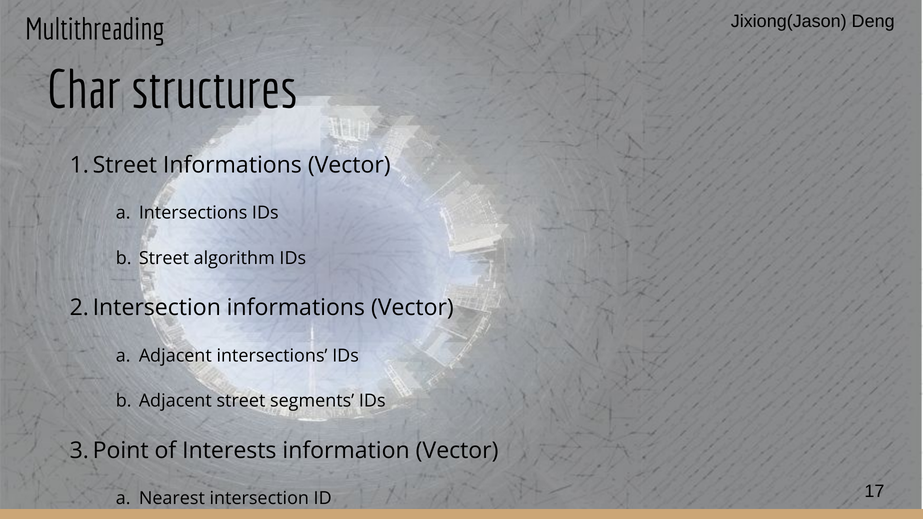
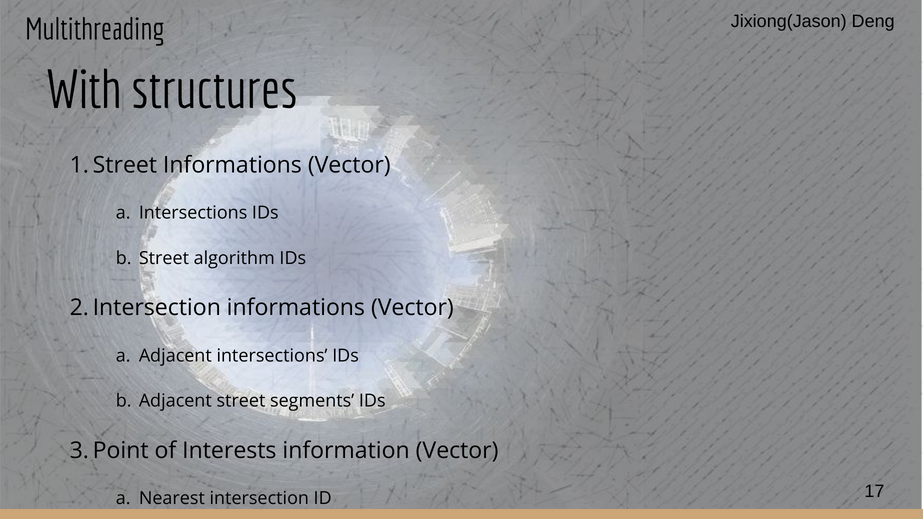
Char: Char -> With (84, 91)
